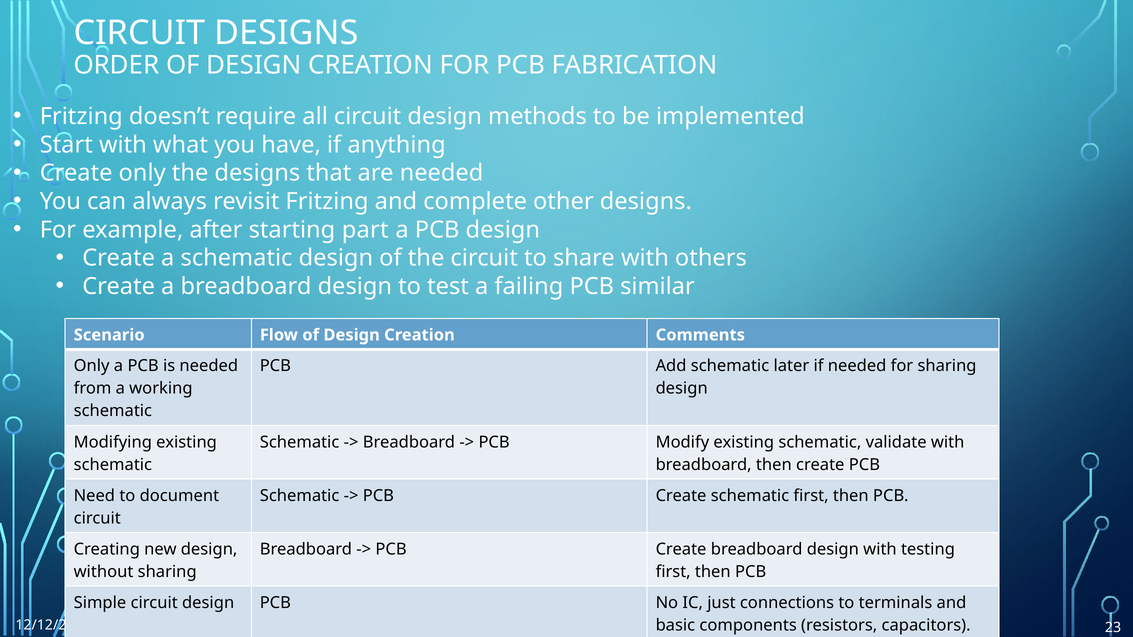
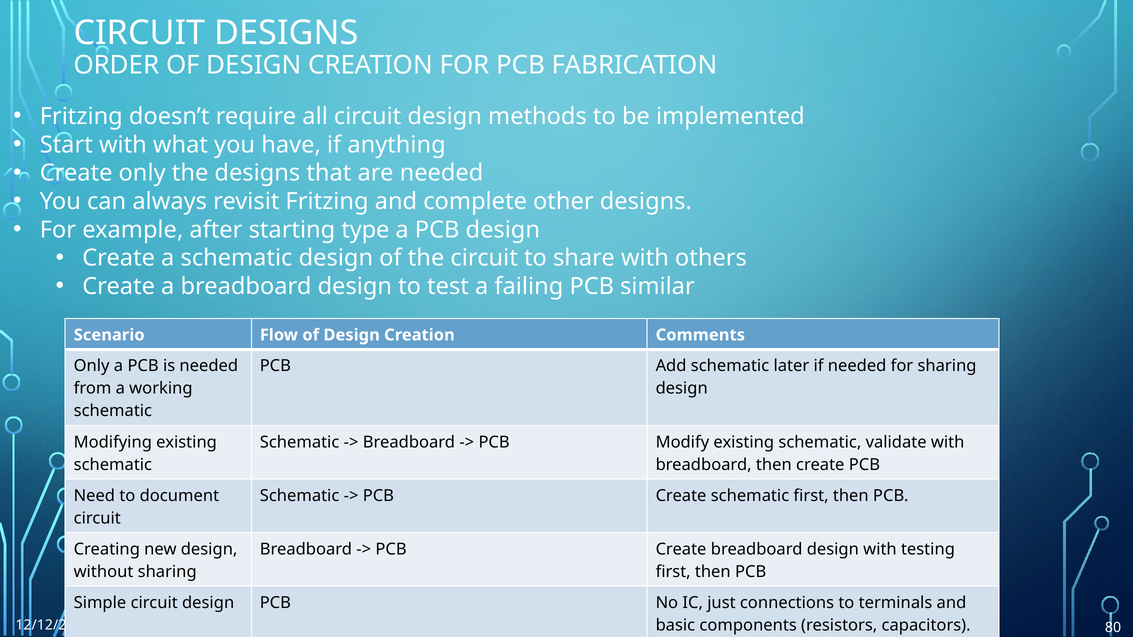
part: part -> type (365, 230)
23: 23 -> 80 (1113, 628)
